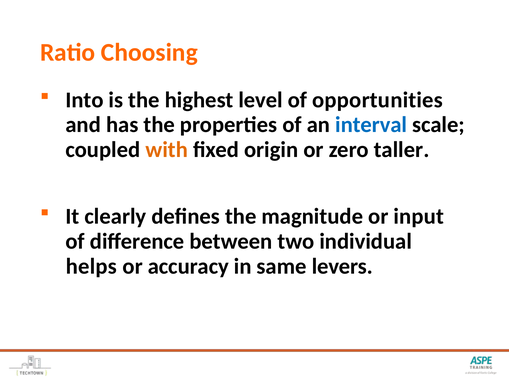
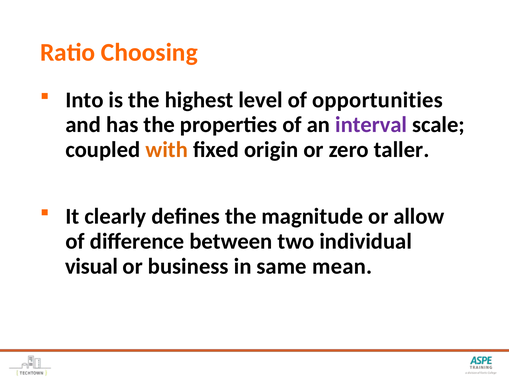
interval colour: blue -> purple (371, 125)
input: input -> allow (419, 216)
helps: helps -> visual (92, 266)
accuracy: accuracy -> business (188, 266)
levers: levers -> mean (342, 266)
